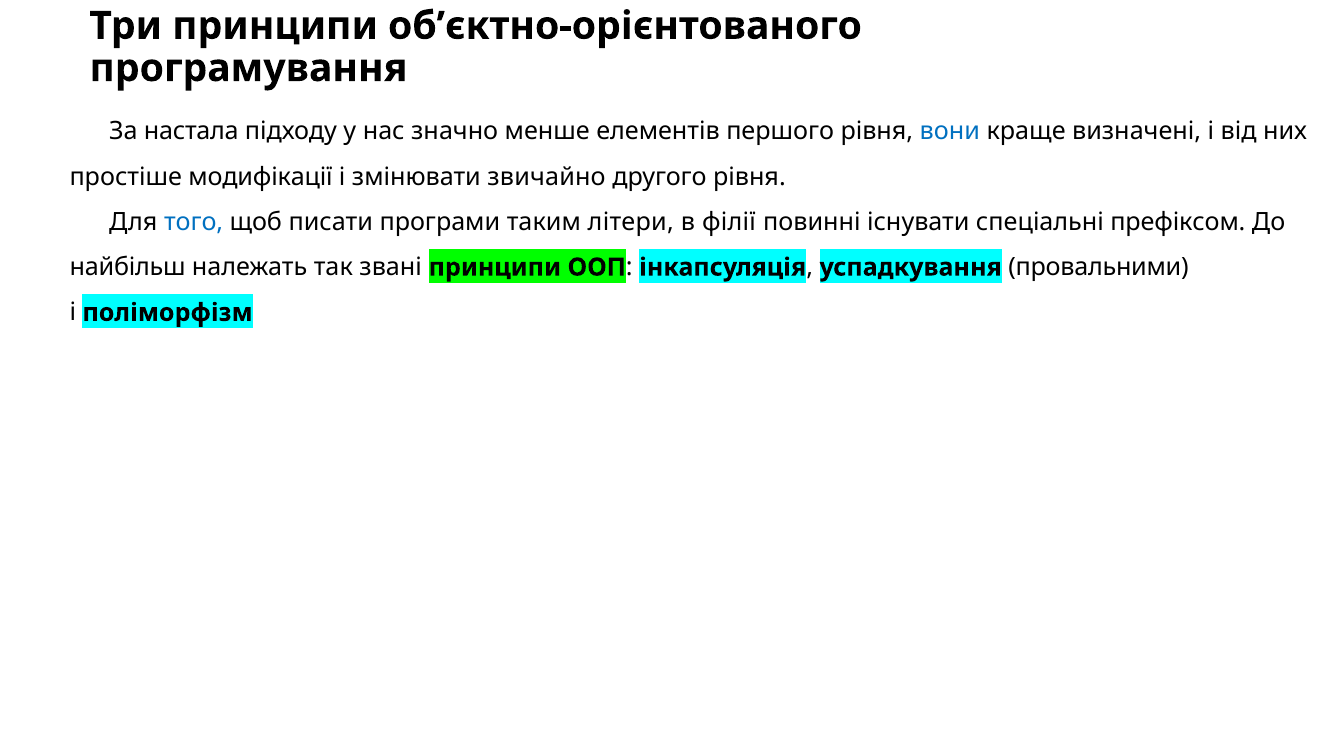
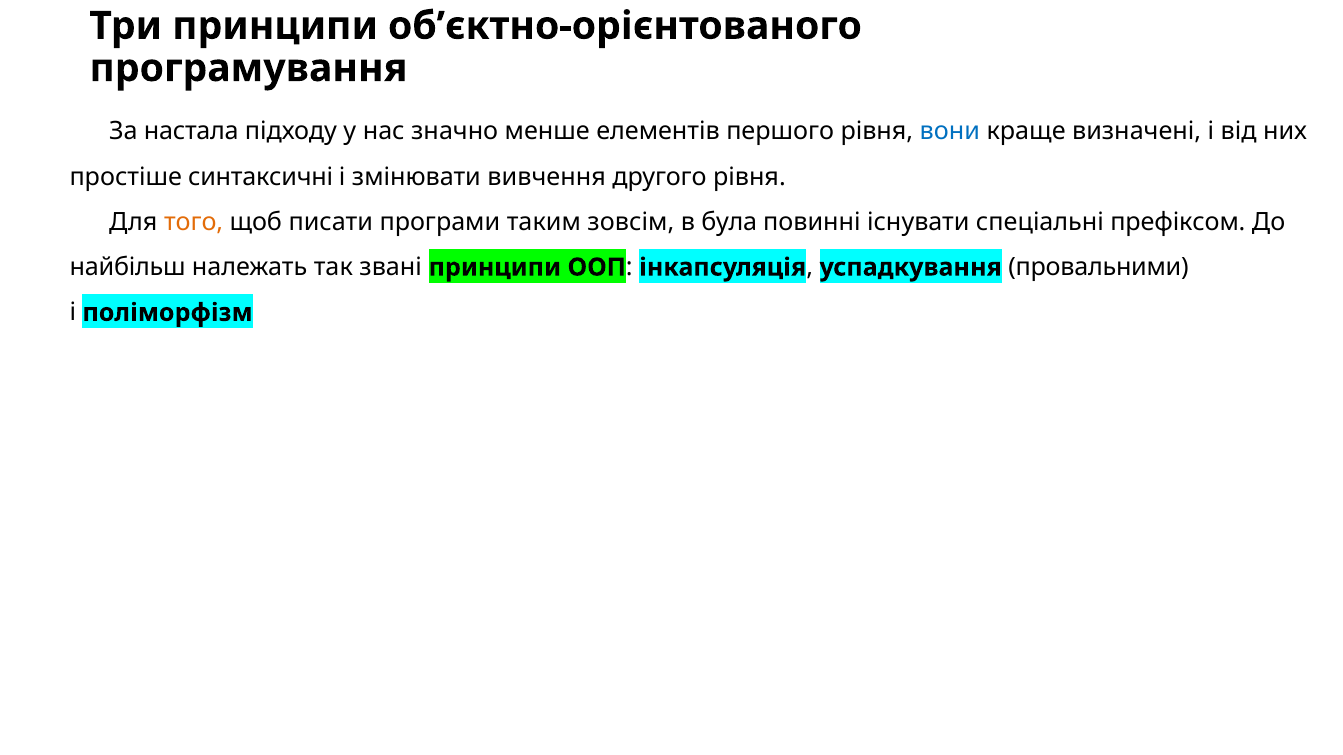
модифікації: модифікації -> синтаксичні (261, 177)
звичайно: звичайно -> вивчення (547, 177)
того colour: blue -> orange (194, 222)
літери: літери -> зовсім (631, 222)
філії: філії -> була (729, 222)
